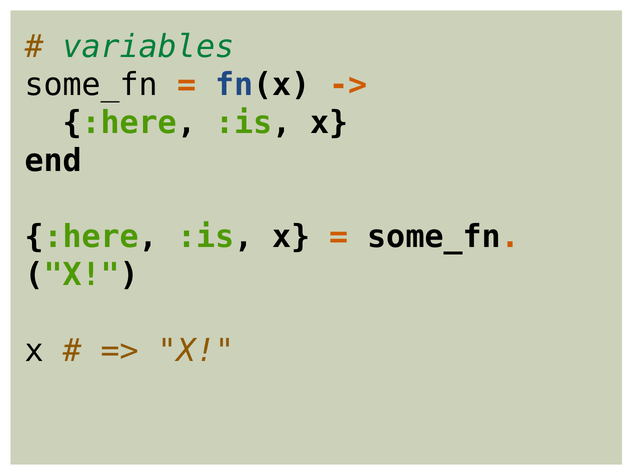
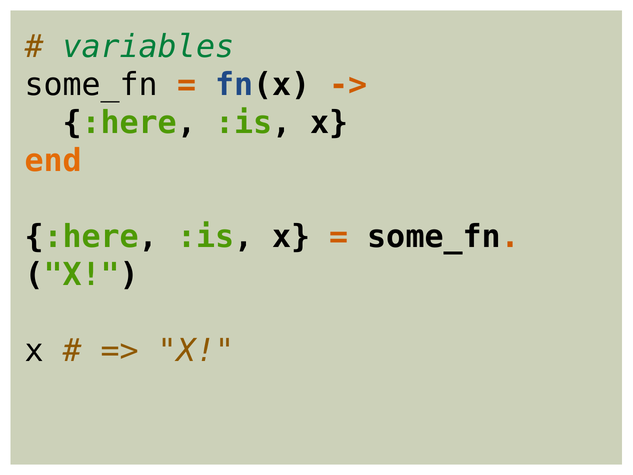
end colour: black -> orange (53, 161)
